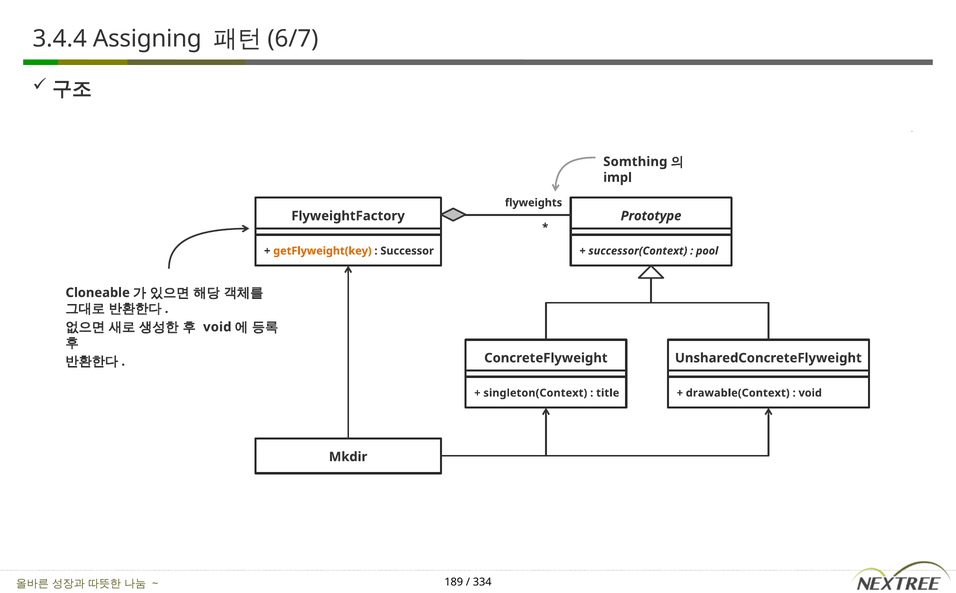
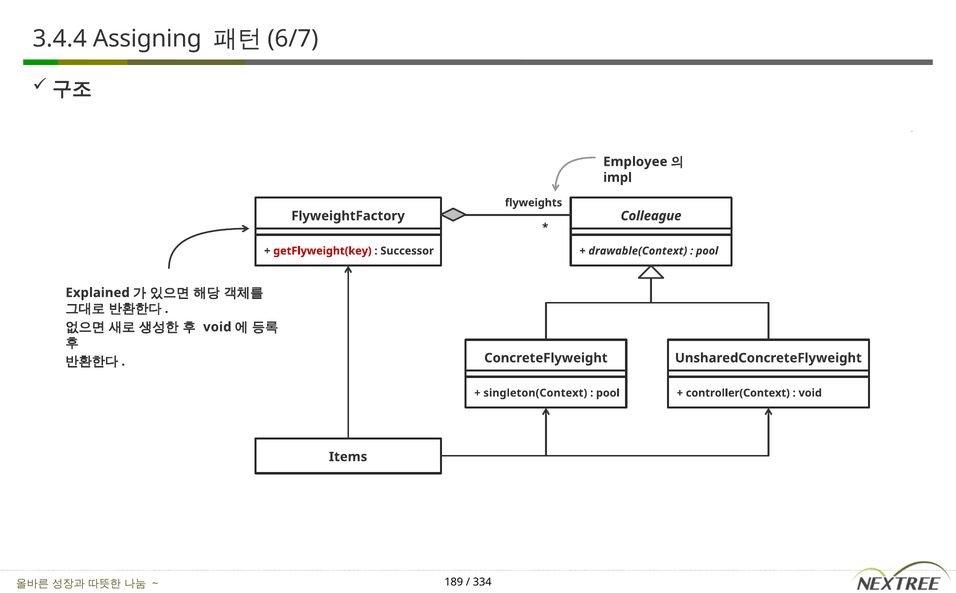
Somthing: Somthing -> Employee (635, 162)
Prototype: Prototype -> Colleague (651, 216)
getFlyweight(key colour: orange -> red (322, 251)
successor(Context: successor(Context -> drawable(Context (638, 251)
Cloneable: Cloneable -> Explained (98, 293)
title: title -> pool (608, 393)
drawable(Context: drawable(Context -> controller(Context (738, 393)
Mkdir: Mkdir -> Items (348, 457)
